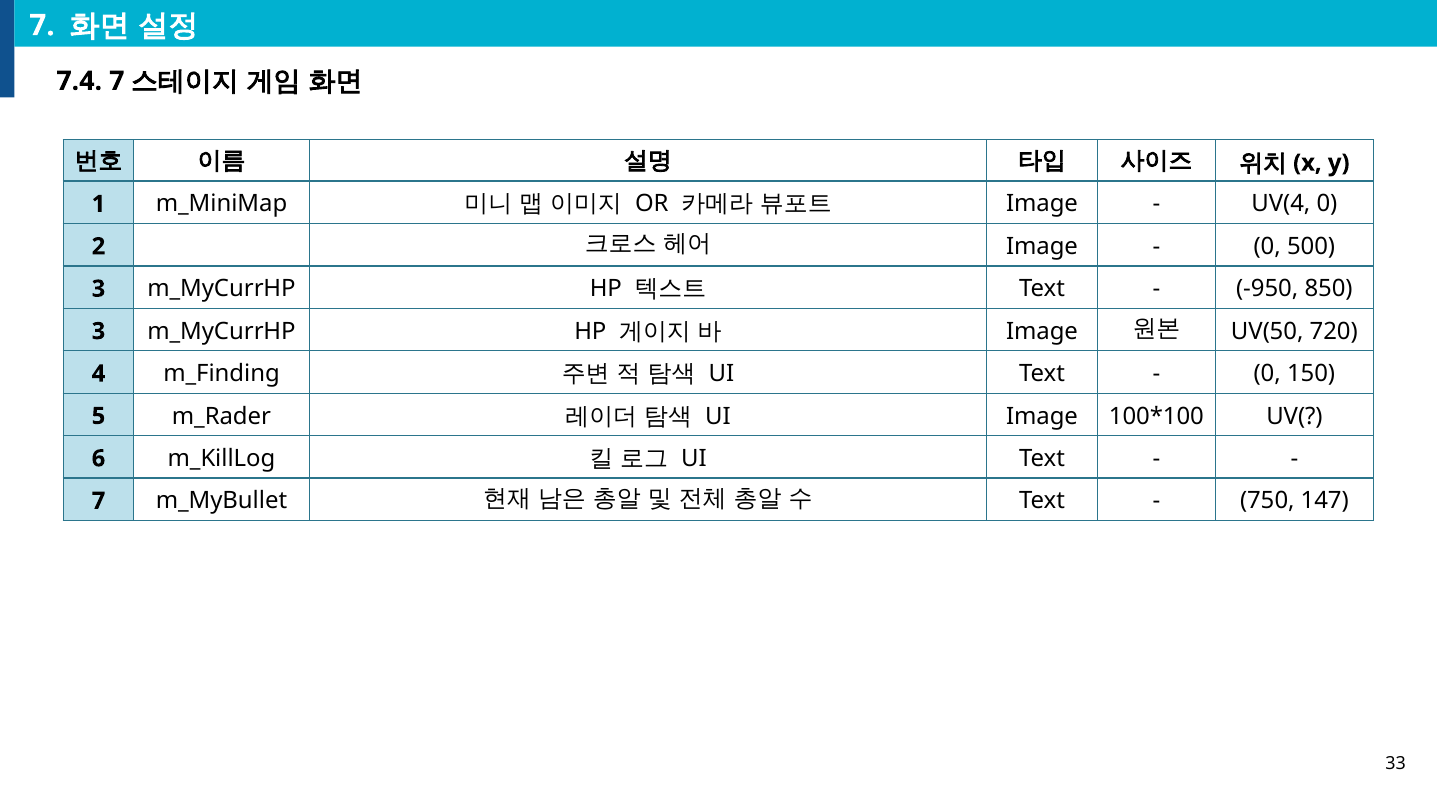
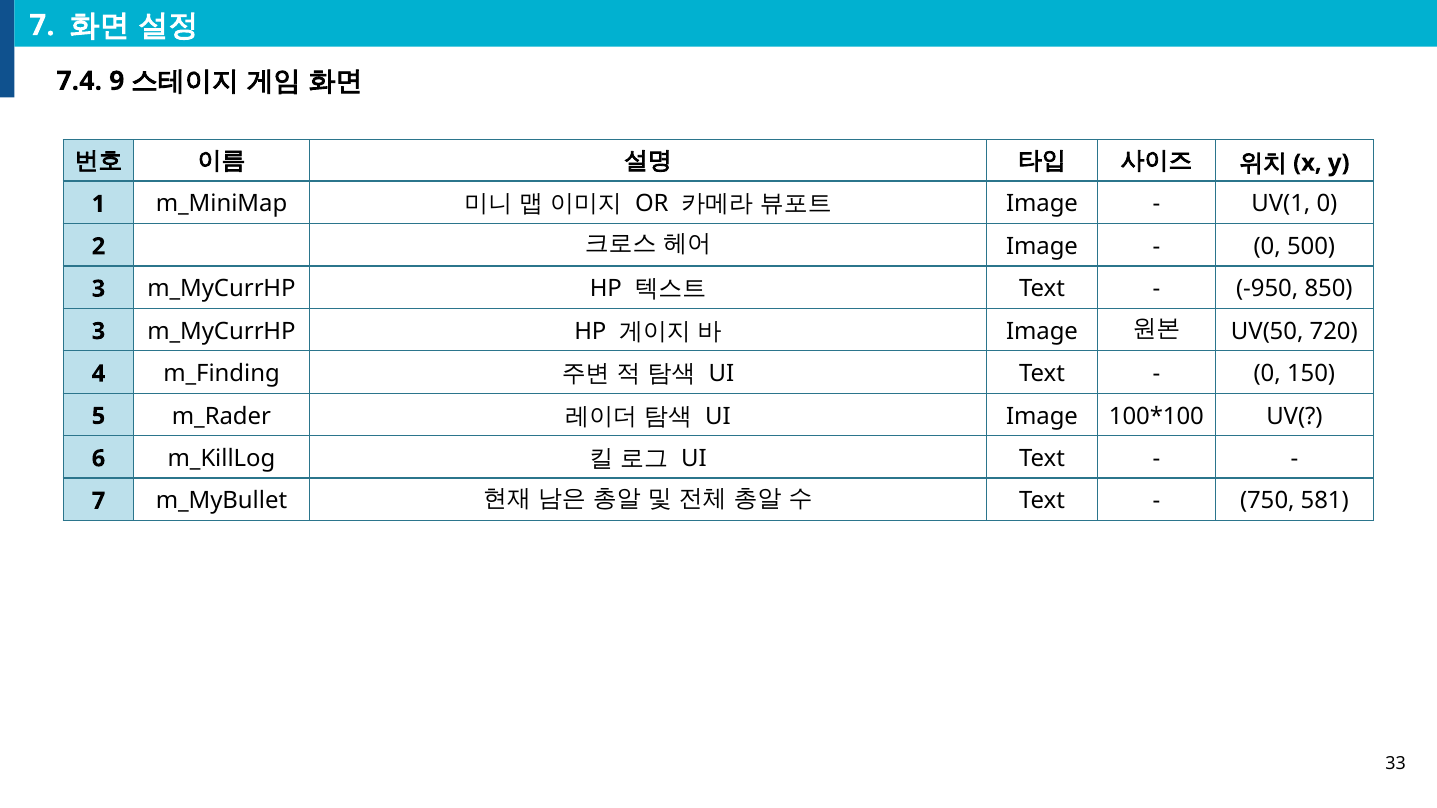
7.4 7: 7 -> 9 (117, 81)
UV(4: UV(4 -> UV(1 (1281, 204)
147: 147 -> 581 (1325, 501)
